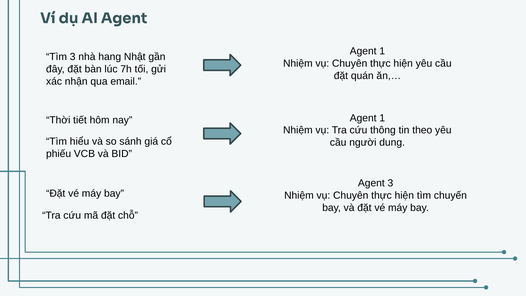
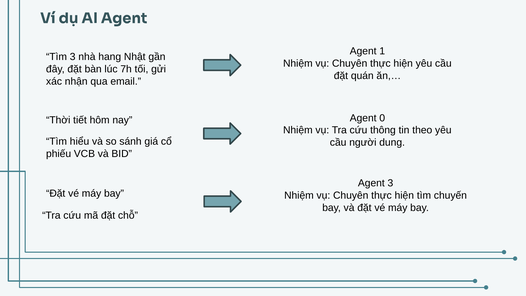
1: 1 -> 0 (382, 118)
